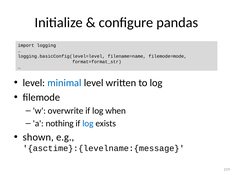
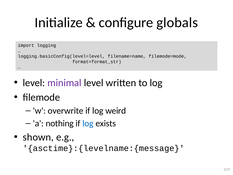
pandas: pandas -> globals (177, 23)
minimal colour: blue -> purple (64, 83)
when: when -> weird (116, 111)
